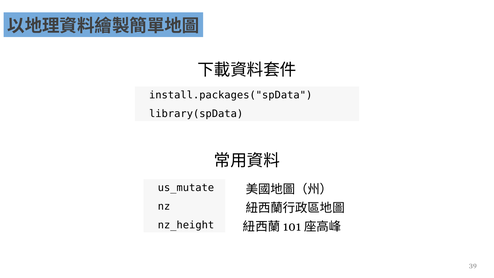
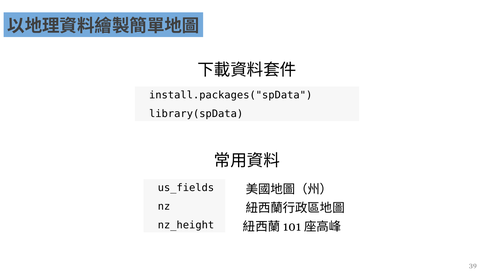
us_mutate: us_mutate -> us_fields (186, 188)
